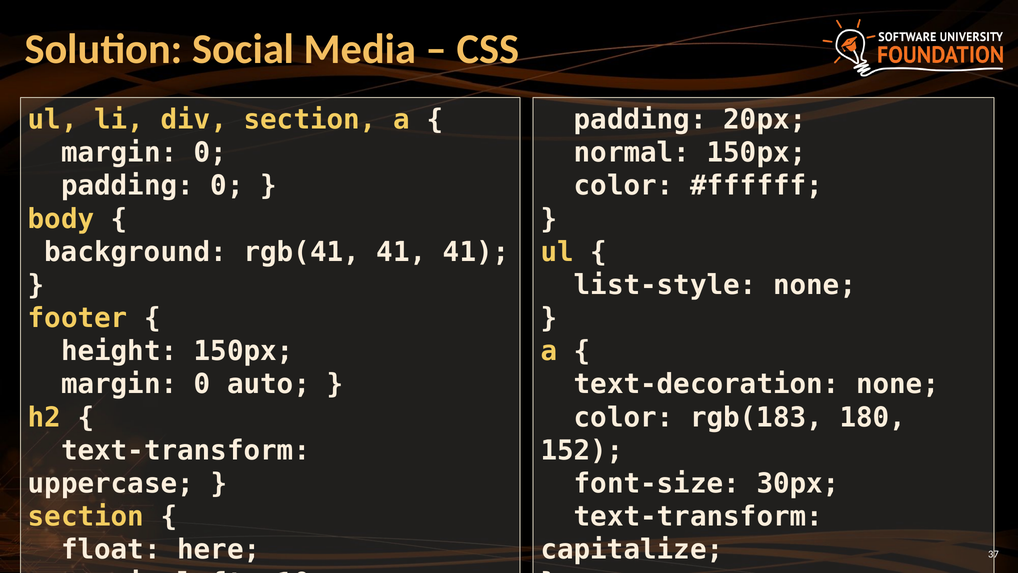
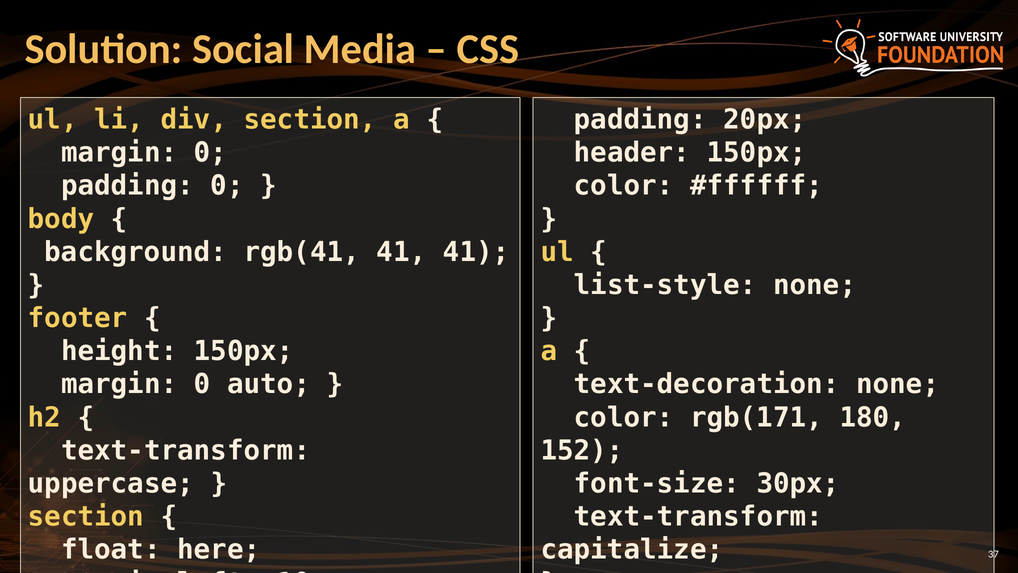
normal: normal -> header (632, 153)
rgb(183: rgb(183 -> rgb(171 (756, 417)
